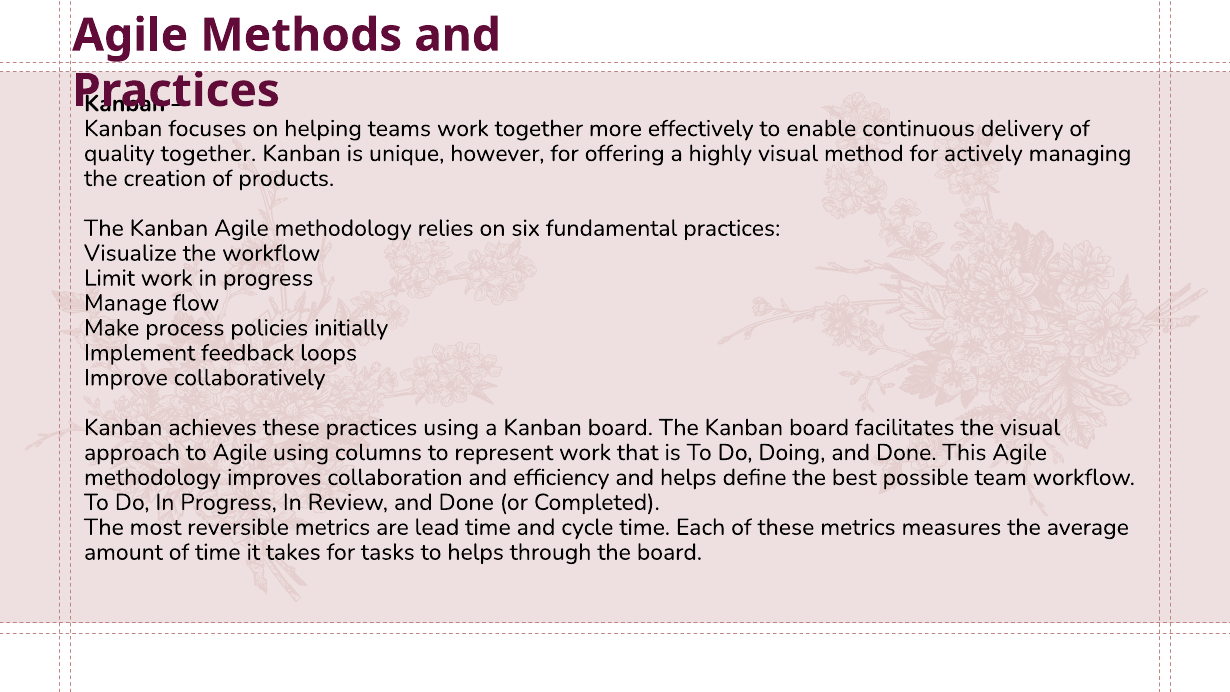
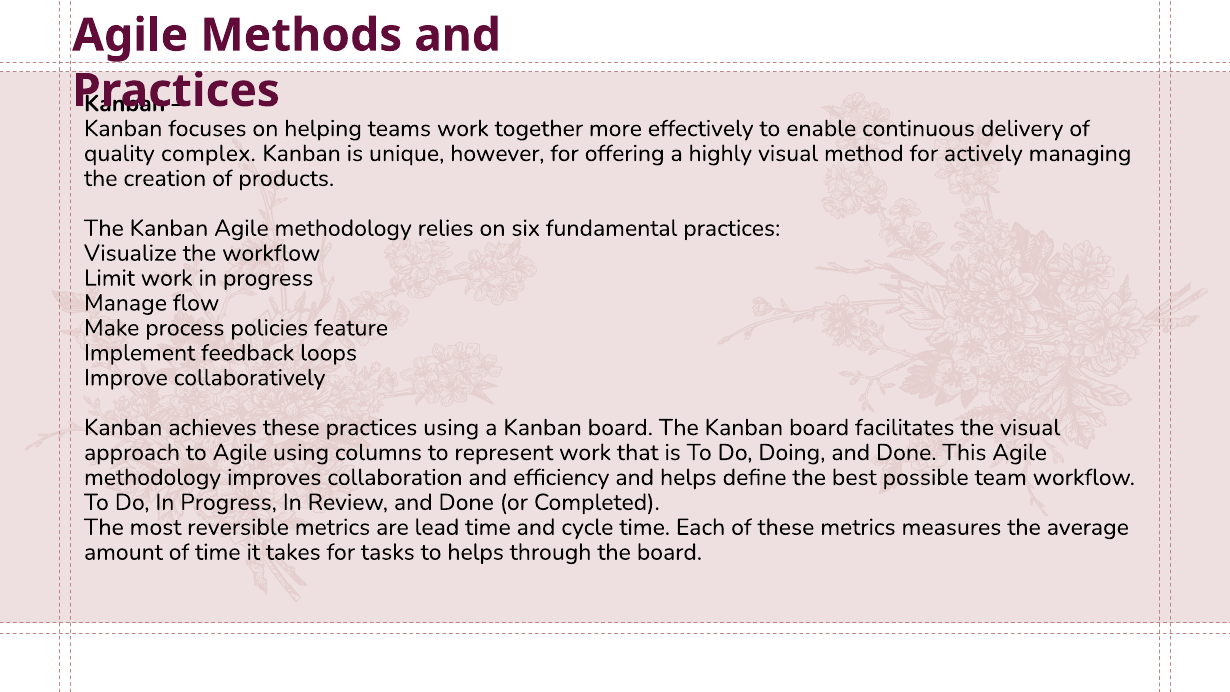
quality together: together -> complex (208, 153)
initially: initially -> feature (351, 328)
